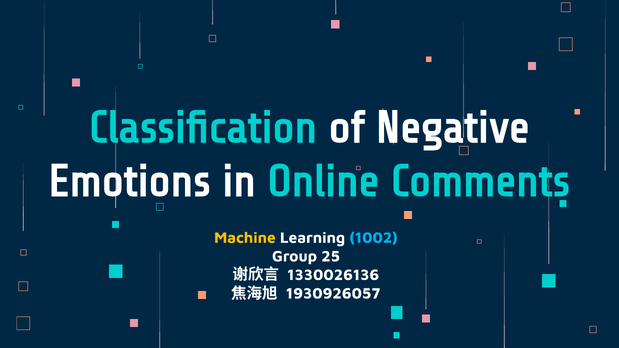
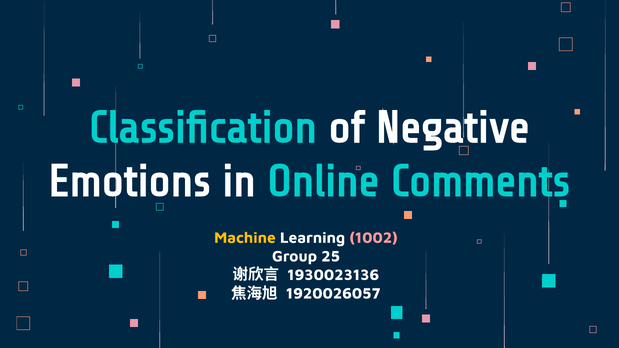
1002 colour: light blue -> pink (374, 238)
1330026136: 1330026136 -> 1930023136 (333, 275)
1930926057: 1930926057 -> 1920026057 (333, 294)
